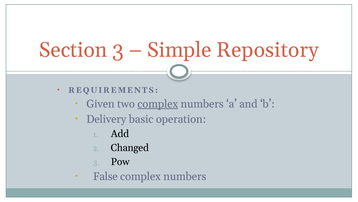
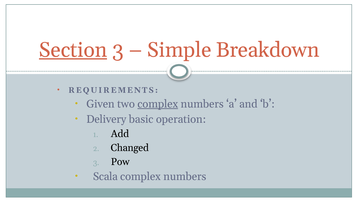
Section underline: none -> present (73, 50)
Repository: Repository -> Breakdown (268, 50)
False: False -> Scala (105, 176)
